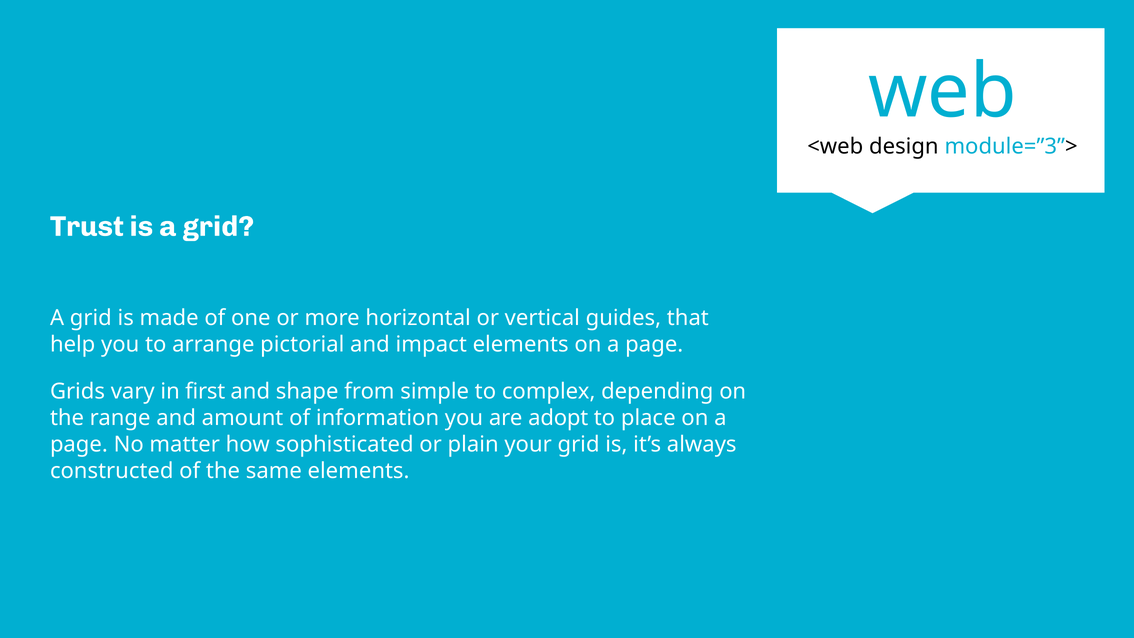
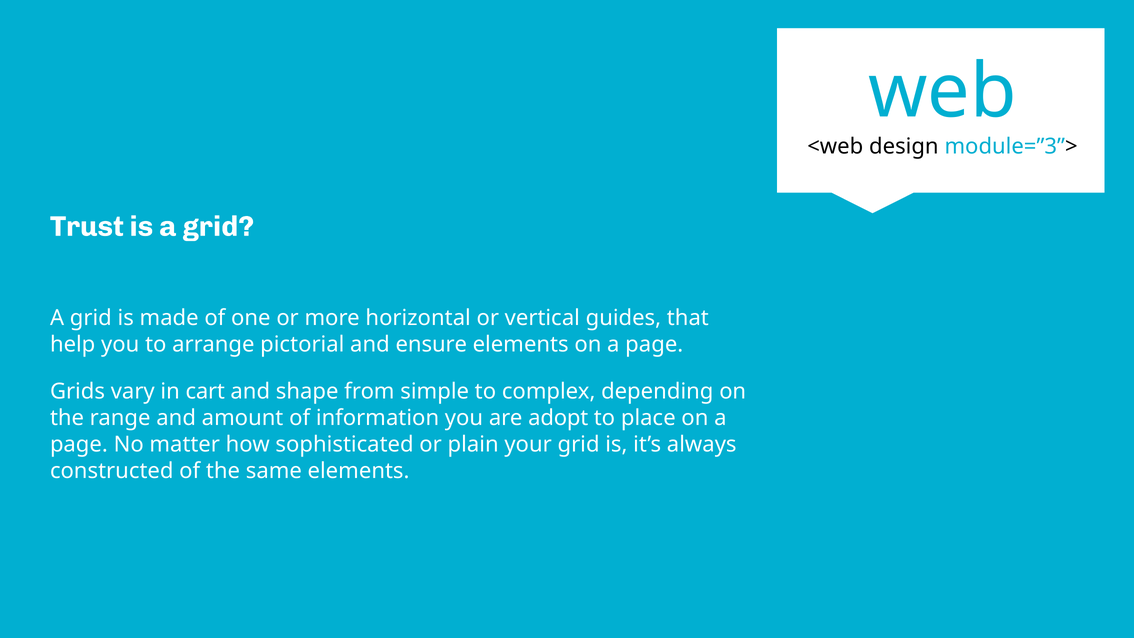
impact: impact -> ensure (431, 344)
first: first -> cart (205, 391)
